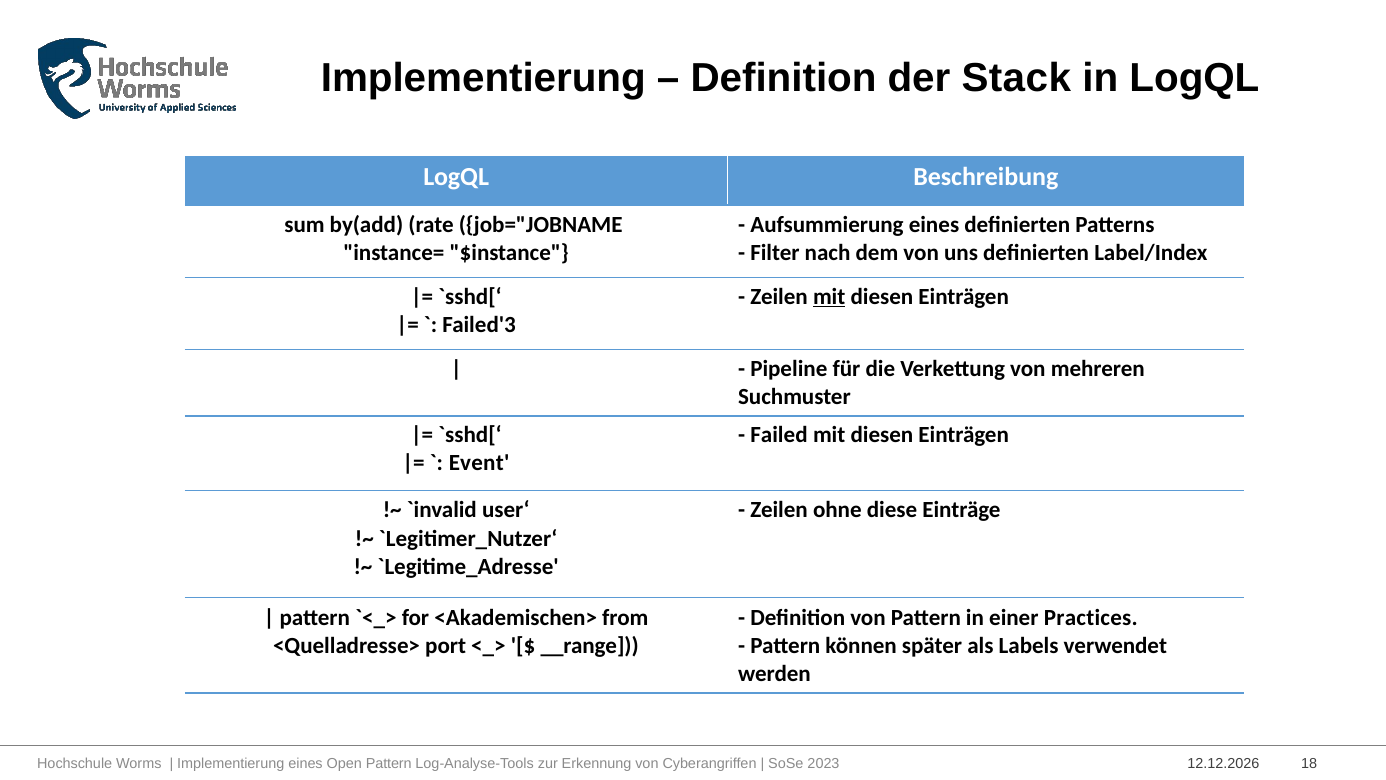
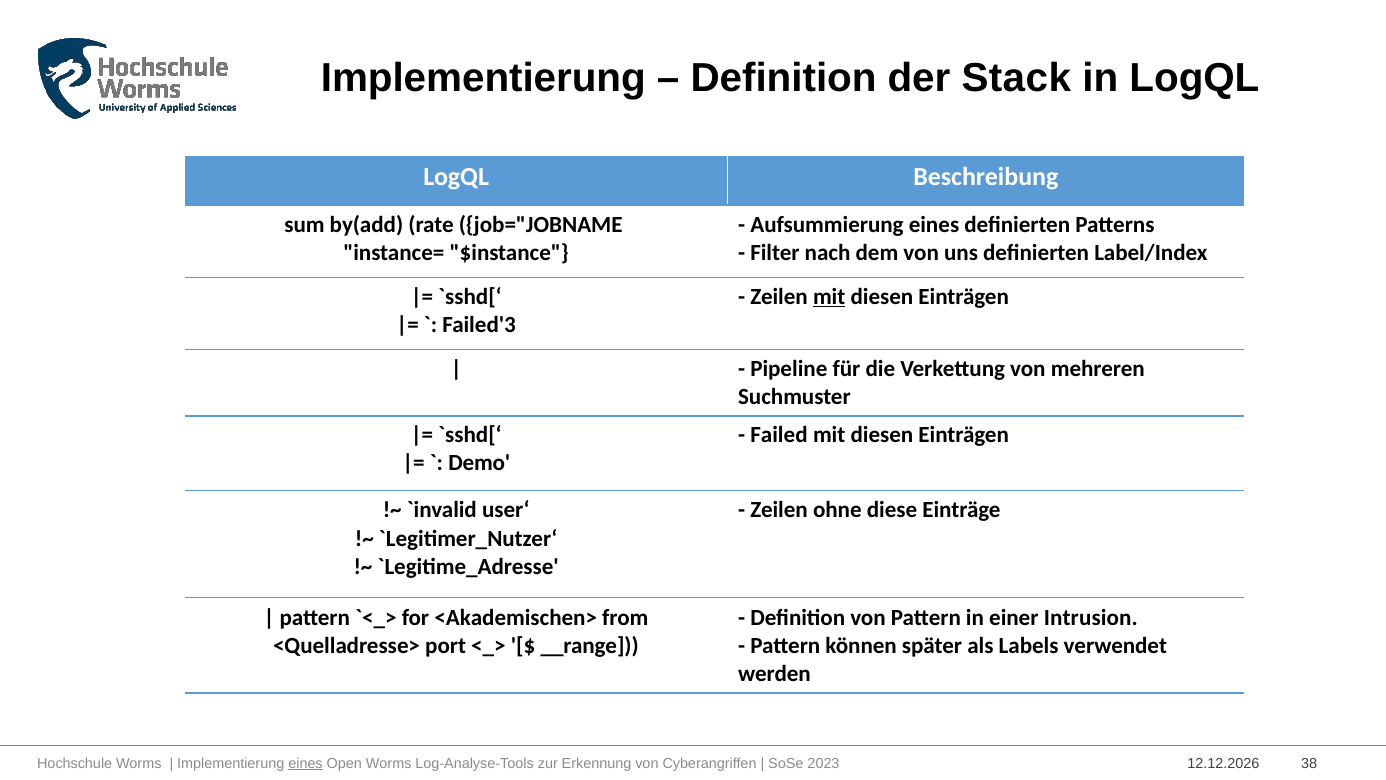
Event: Event -> Demo (479, 463)
Practices: Practices -> Intrusion (1091, 617)
eines underline: none -> present (306, 763)
Open Pattern: Pattern -> Worms (389, 763)
18: 18 -> 38 (1309, 763)
